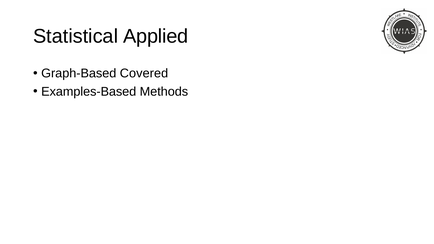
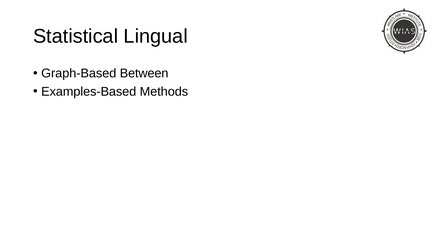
Applied: Applied -> Lingual (156, 36)
Covered: Covered -> Between (144, 73)
